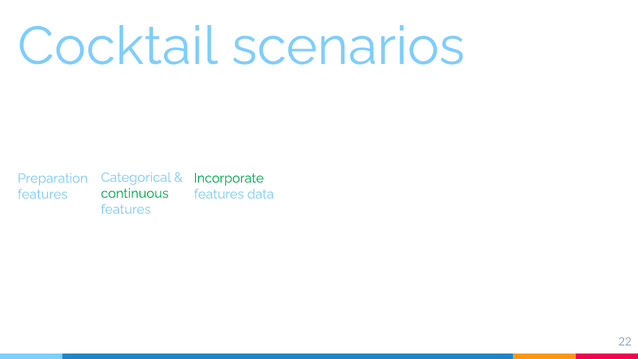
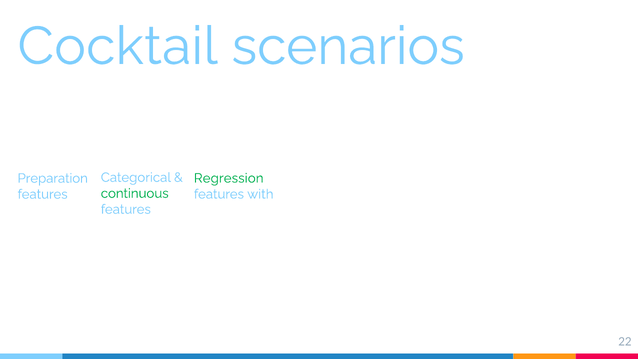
Incorporate: Incorporate -> Regression (229, 178)
data: data -> with (260, 194)
